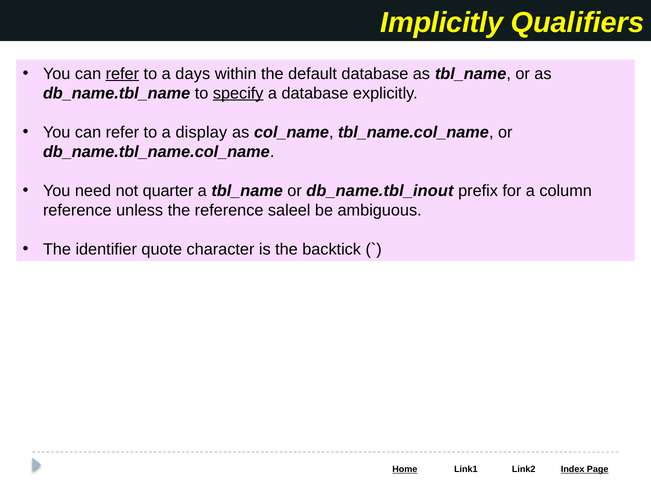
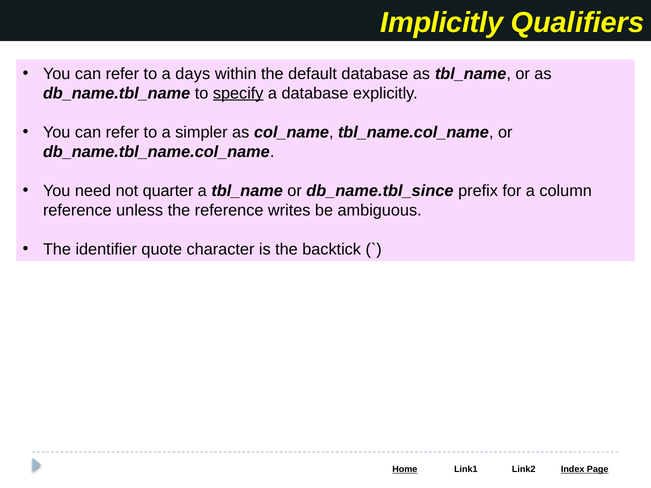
refer underline: present -> none (122, 74)
display: display -> simpler (201, 132)
db_name.tbl_inout: db_name.tbl_inout -> db_name.tbl_since (380, 191)
saleel: saleel -> writes (289, 210)
